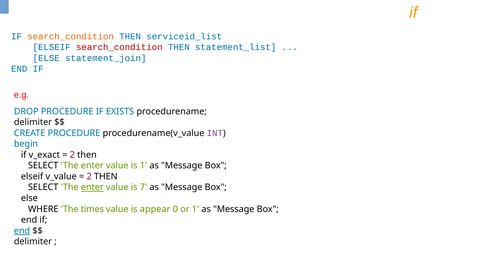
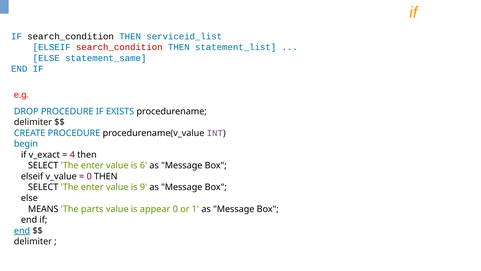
search_condition colour: orange -> black (71, 36)
statement_join: statement_join -> statement_same (106, 58)
2: 2 -> 4 (72, 155)
is 1: 1 -> 6 (143, 165)
2: 2 -> 0 (89, 176)
enter underline: present -> none (92, 187)
7: 7 -> 9 (143, 187)
WHERE: WHERE -> MEANS (43, 209)
times: times -> parts (92, 209)
